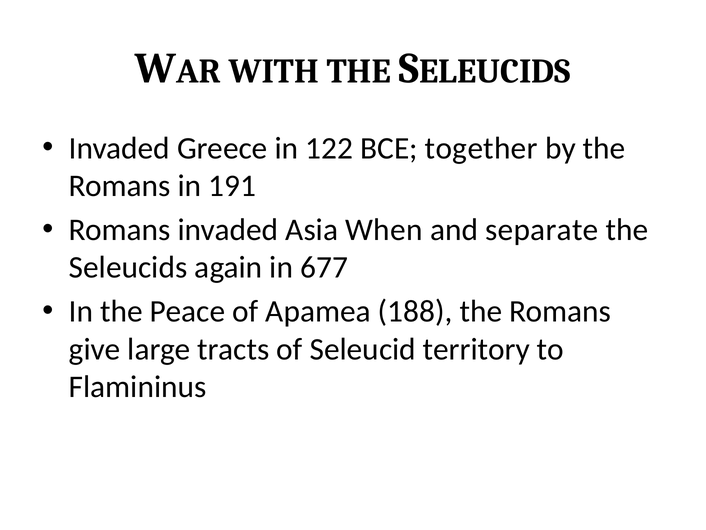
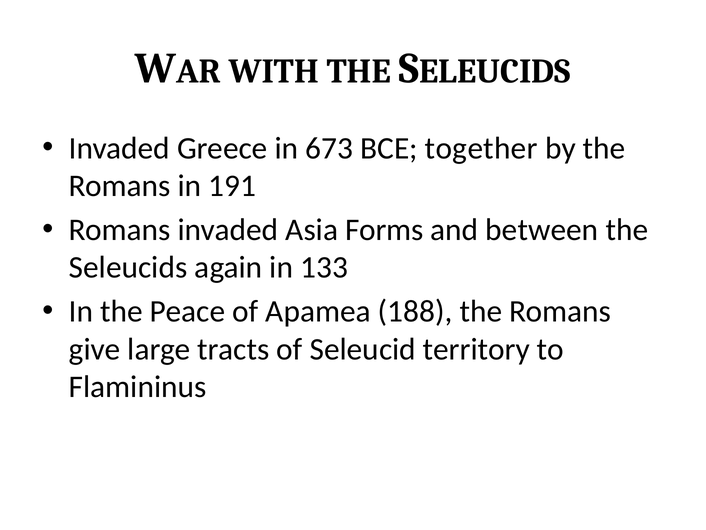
122: 122 -> 673 (329, 148)
When: When -> Forms (384, 230)
separate: separate -> between (542, 230)
677: 677 -> 133 (324, 267)
